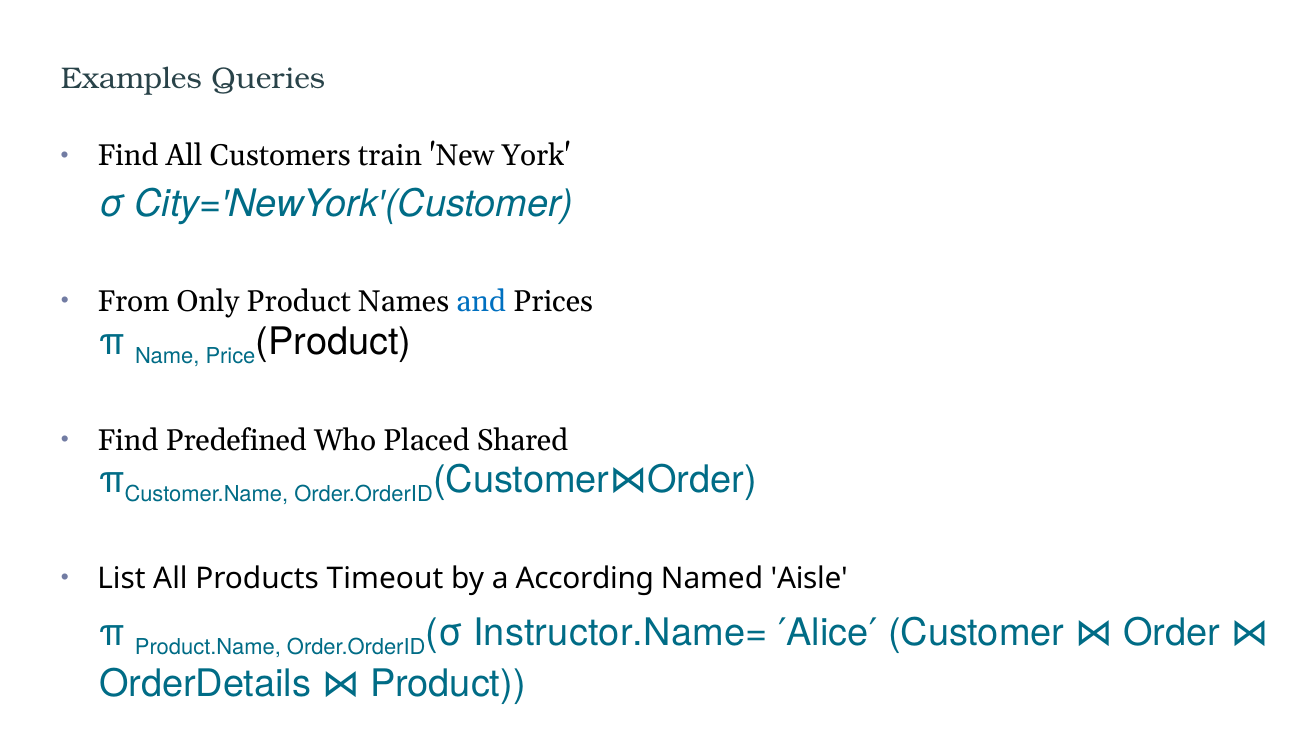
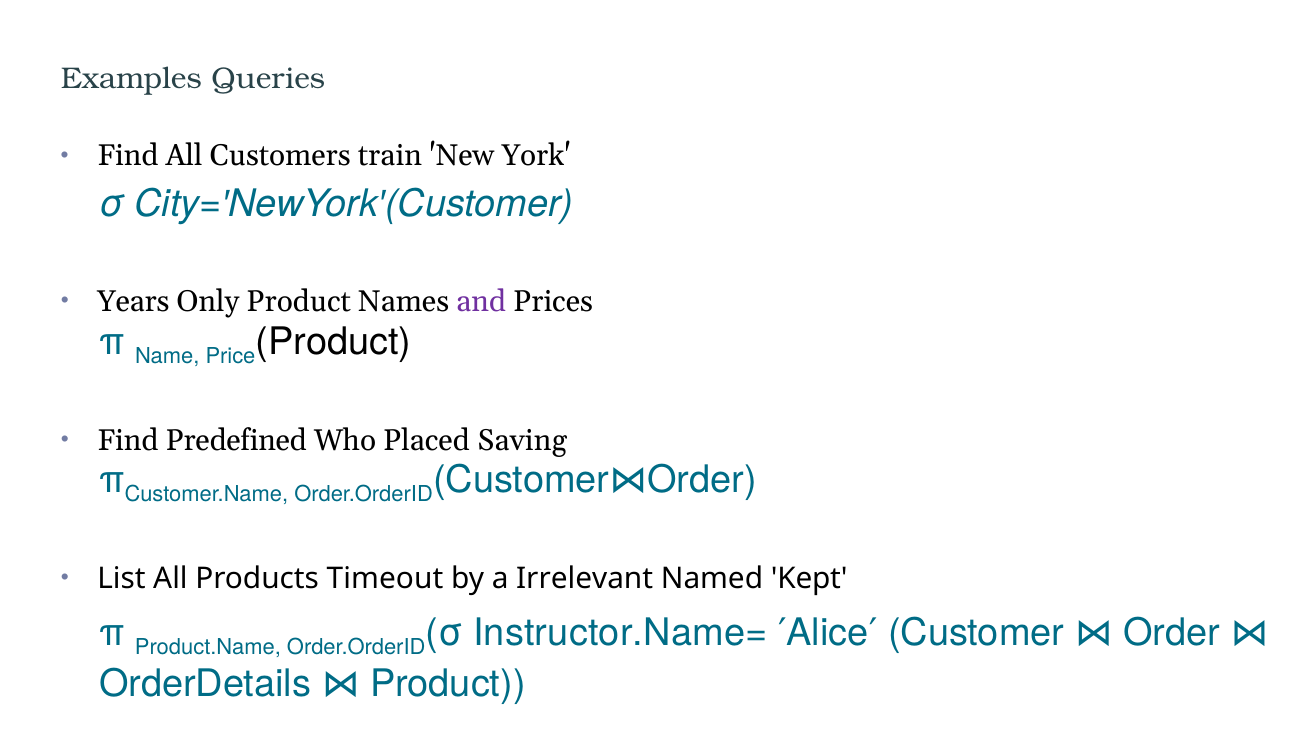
From: From -> Years (133, 301)
and colour: blue -> purple (481, 301)
Shared: Shared -> Saving (522, 440)
According: According -> Irrelevant (585, 578)
Aisle: Aisle -> Kept (809, 578)
